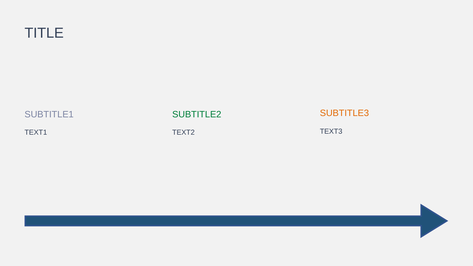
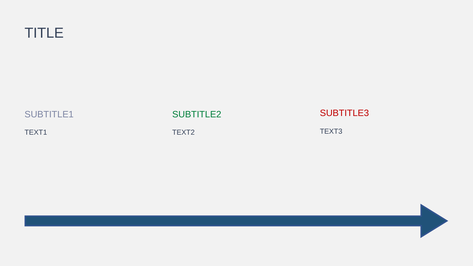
SUBTITLE3 colour: orange -> red (344, 113)
